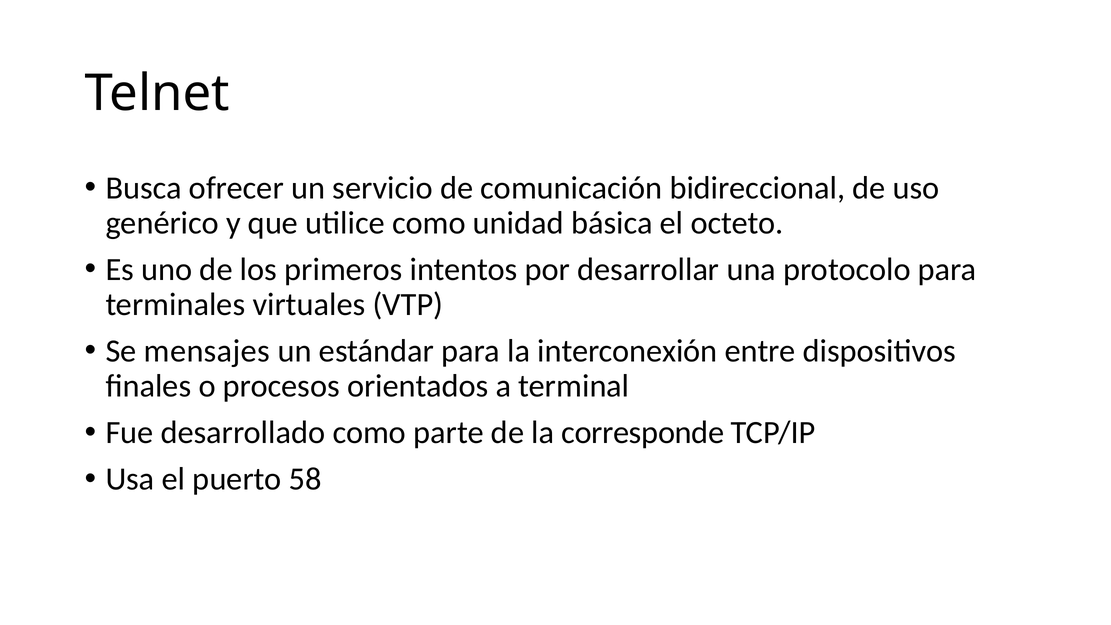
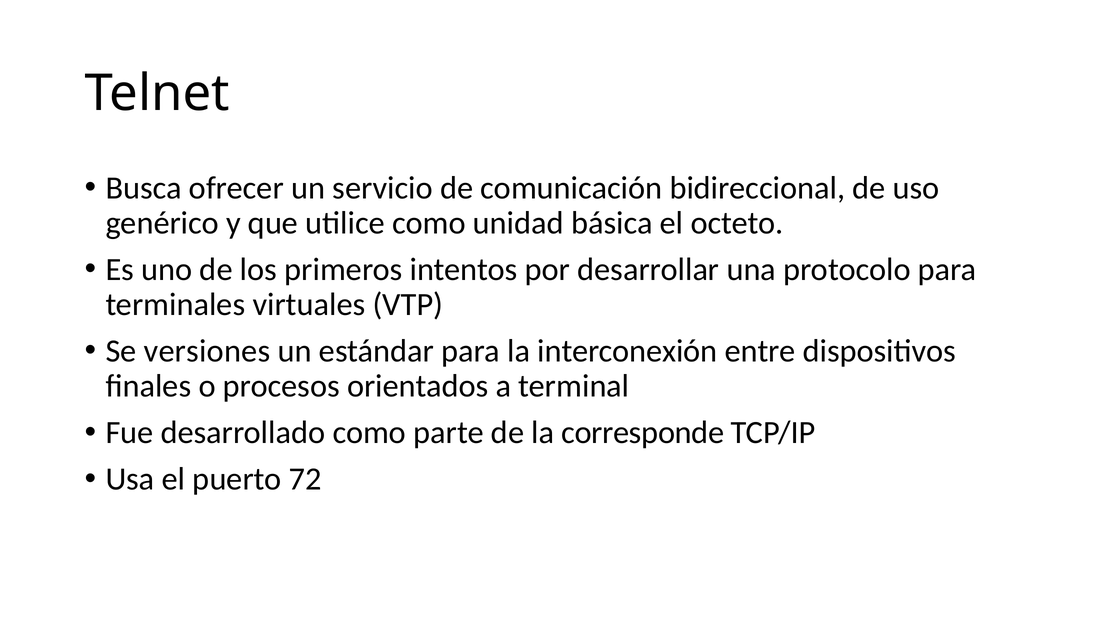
mensajes: mensajes -> versiones (207, 351)
58: 58 -> 72 (305, 479)
